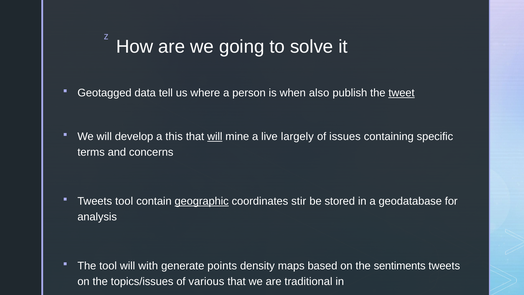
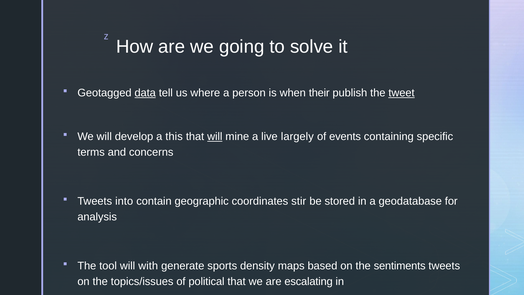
data underline: none -> present (145, 93)
also: also -> their (319, 93)
issues: issues -> events (345, 136)
Tweets tool: tool -> into (124, 201)
geographic underline: present -> none (202, 201)
points: points -> sports (222, 266)
various: various -> political (207, 281)
traditional: traditional -> escalating (309, 281)
